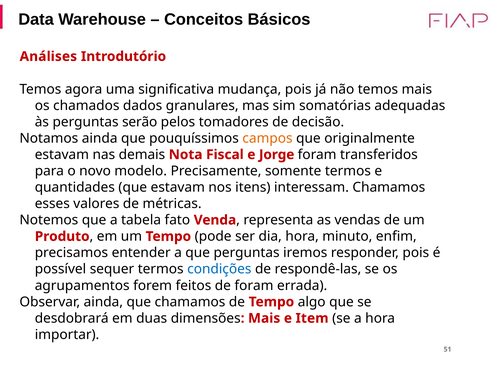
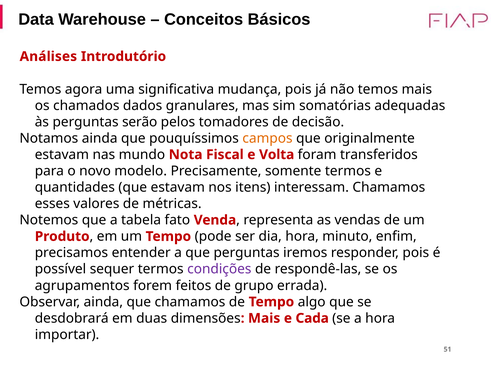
demais: demais -> mundo (142, 155)
Jorge: Jorge -> Volta (277, 155)
condições colour: blue -> purple (219, 269)
de foram: foram -> grupo (254, 286)
Item: Item -> Cada (312, 318)
